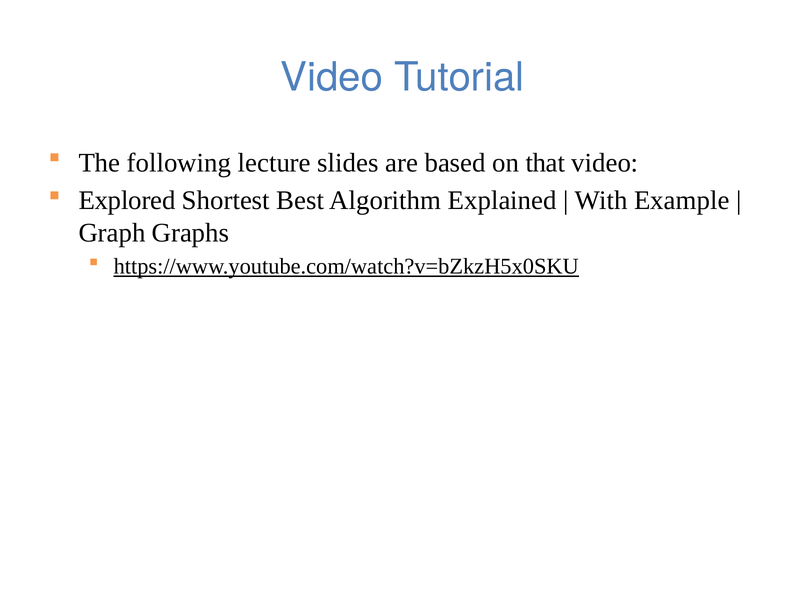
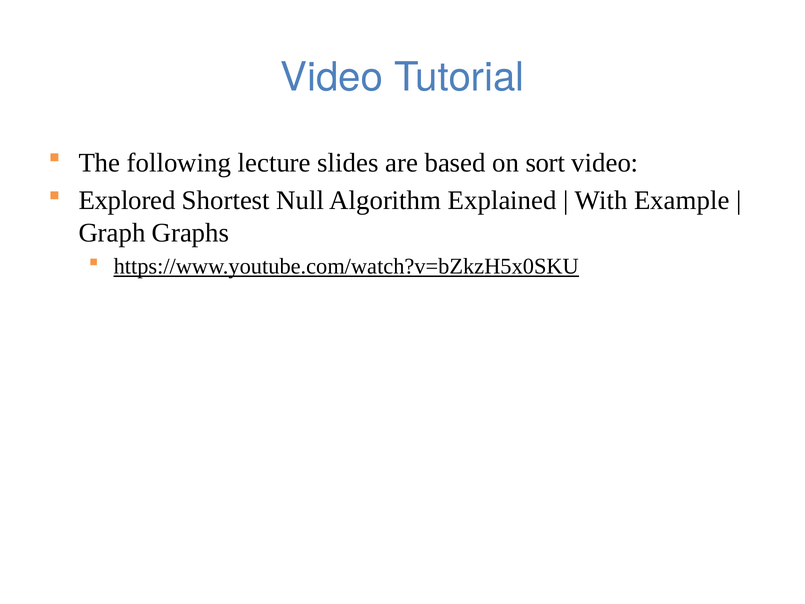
that: that -> sort (545, 163)
Best: Best -> Null (300, 200)
